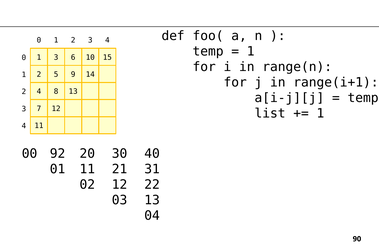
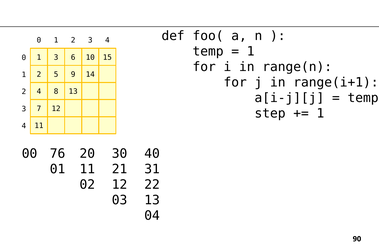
list: list -> step (270, 113)
92: 92 -> 76 (58, 154)
